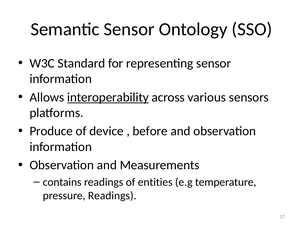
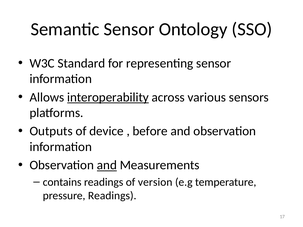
Produce: Produce -> Outputs (51, 131)
and underline: none -> present (107, 165)
entities: entities -> version (155, 182)
